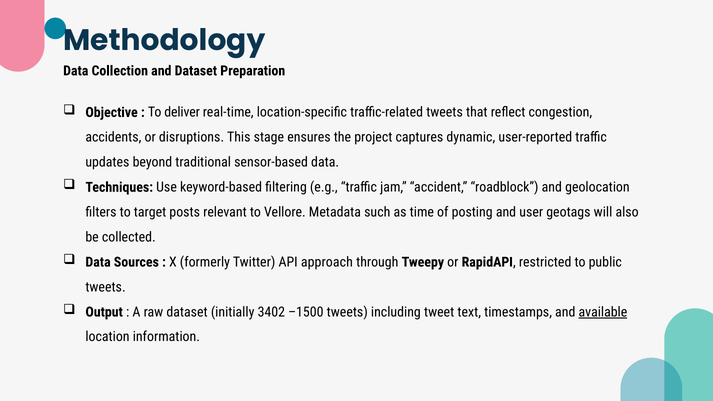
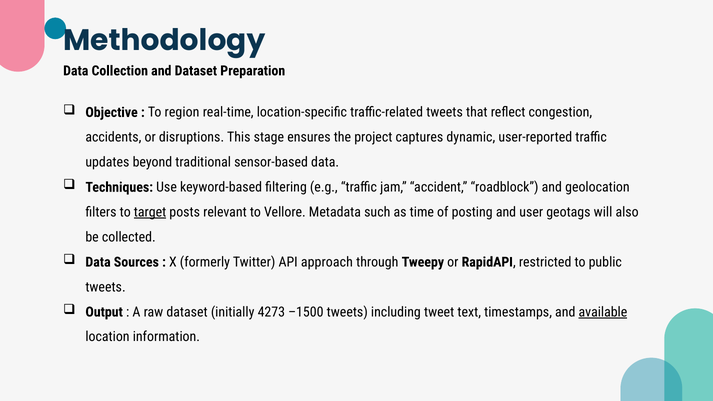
deliver: deliver -> region (182, 112)
target underline: none -> present (150, 212)
3402: 3402 -> 4273 (271, 312)
